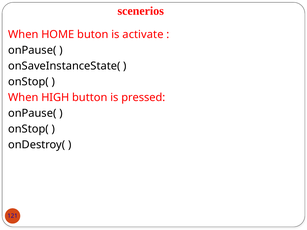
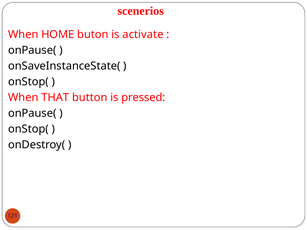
HIGH: HIGH -> THAT (55, 98)
